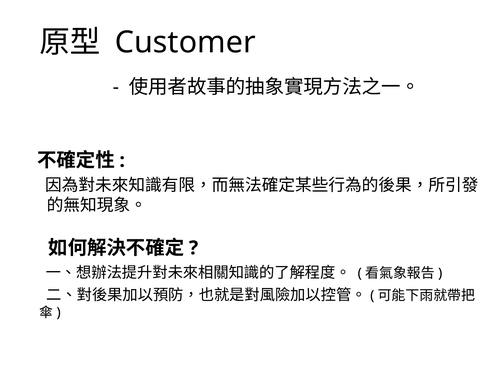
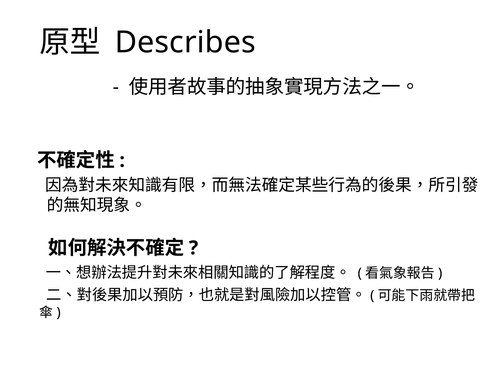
Customer: Customer -> Describes (185, 43)
